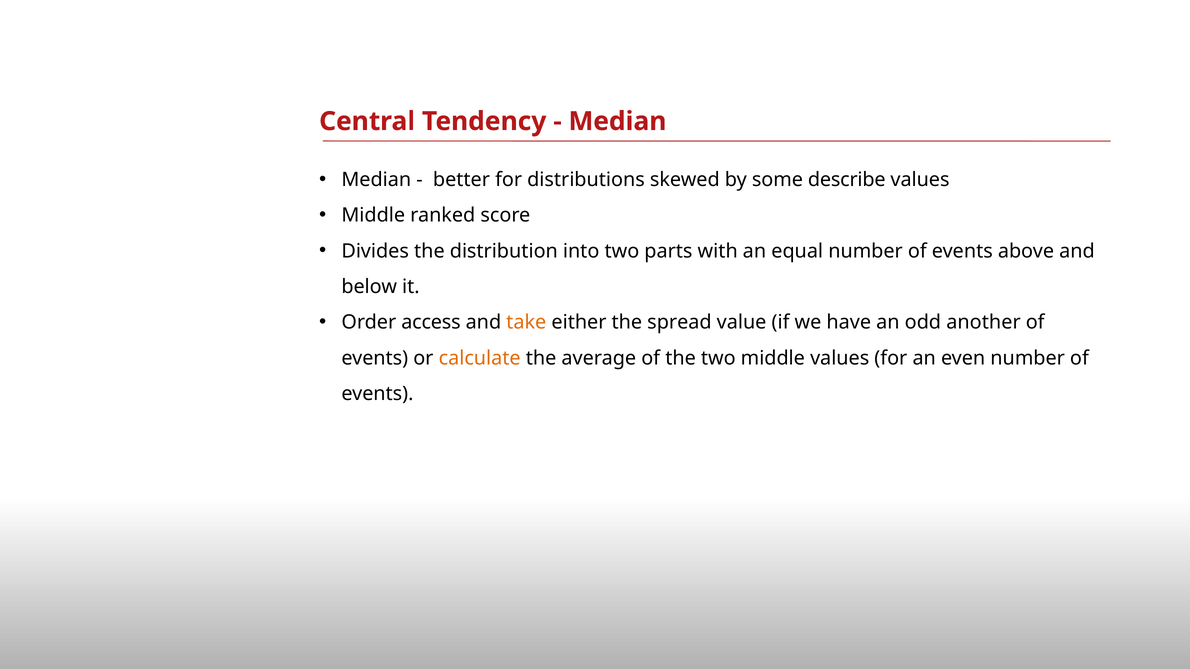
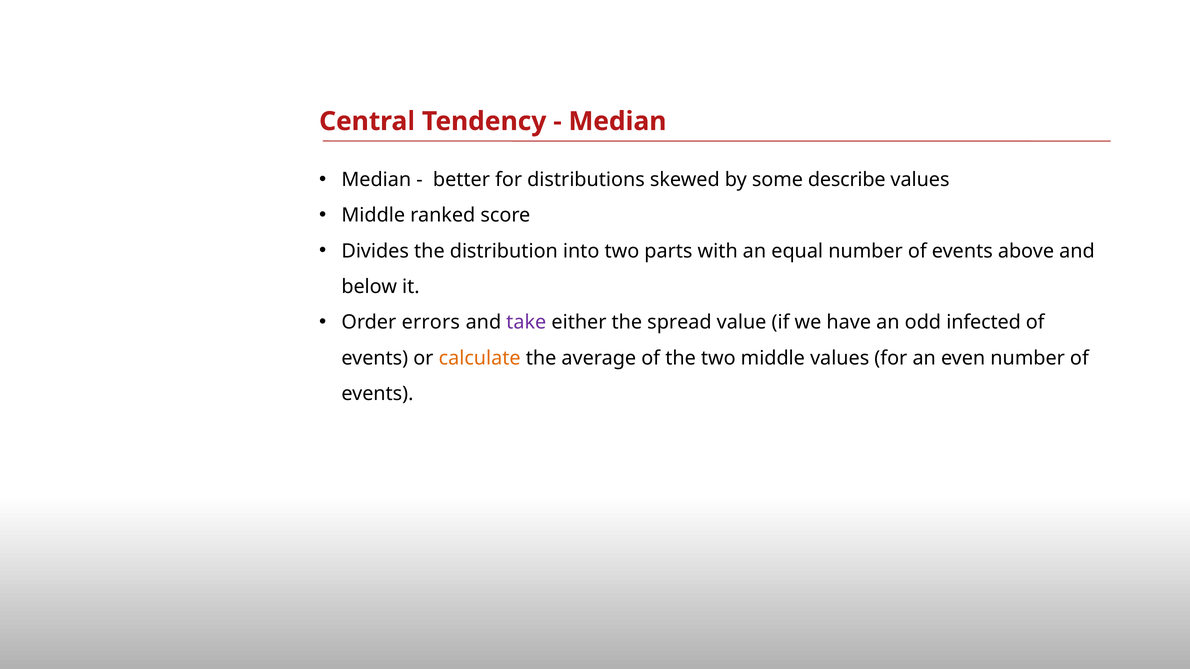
access: access -> errors (431, 323)
take colour: orange -> purple (526, 323)
another: another -> infected (984, 323)
